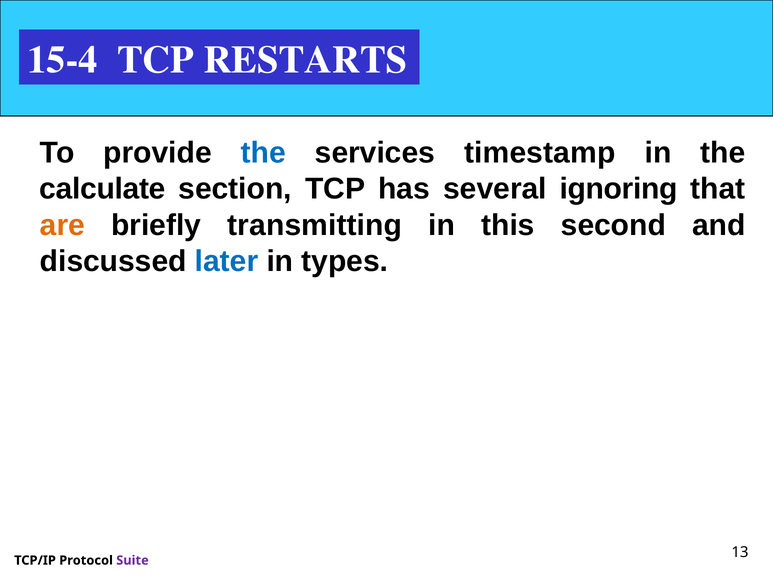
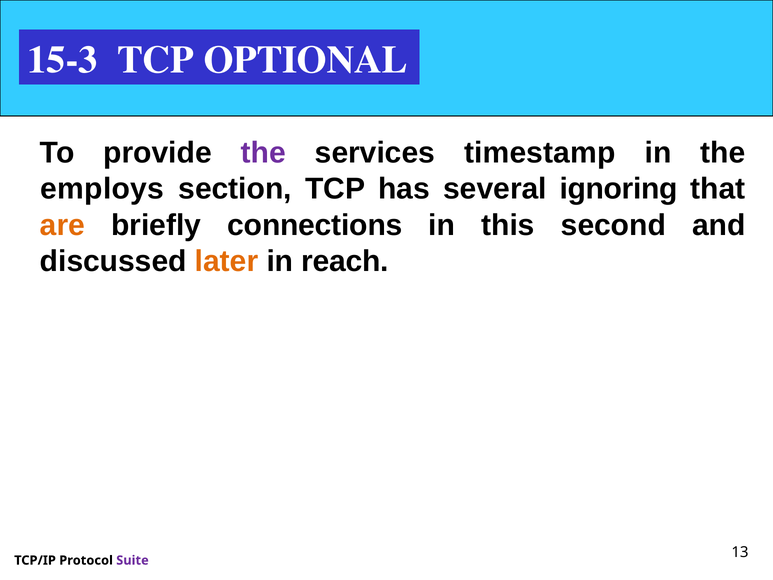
15-4: 15-4 -> 15-3 (62, 60)
RESTARTS: RESTARTS -> OPTIONAL (306, 60)
the colour: blue -> purple (263, 153)
calculate: calculate -> employs (102, 189)
transmitting: transmitting -> connections (315, 225)
later colour: blue -> orange (227, 261)
types: types -> reach (345, 261)
